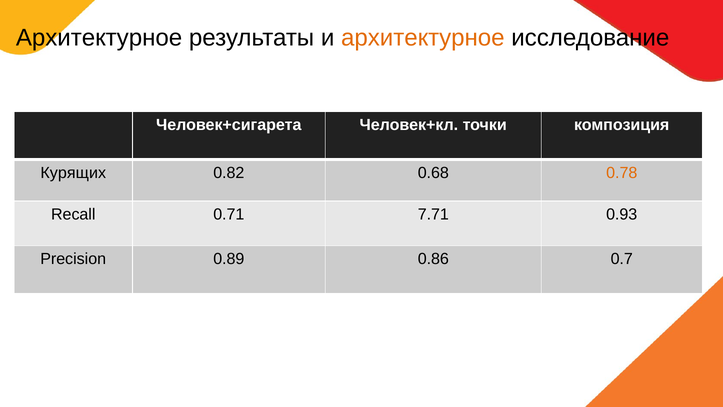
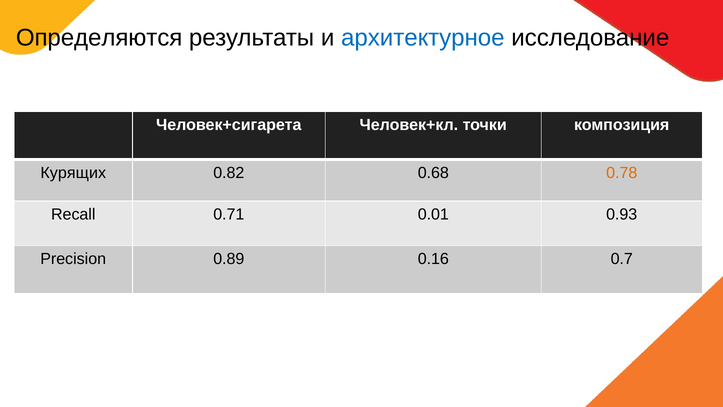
Архитектурное: Архитектурное -> Определяются (99, 38)
архитектурное colour: orange -> blue (423, 38)
7.71: 7.71 -> 0.01 (433, 214)
0.86: 0.86 -> 0.16 (433, 259)
